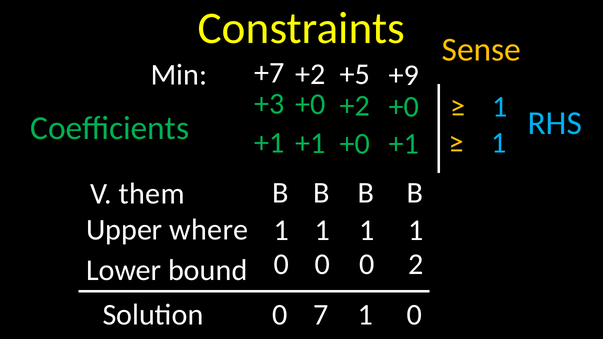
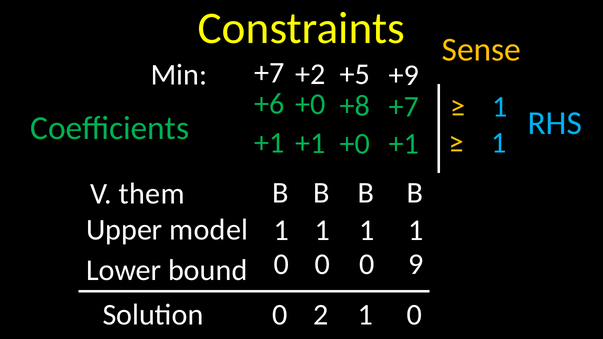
+3: +3 -> +6 (269, 104)
+2: +2 -> +8 (355, 106)
+0: +0 -> +7 (404, 107)
where: where -> model (209, 230)
2: 2 -> 9 (416, 264)
7: 7 -> 2 (321, 315)
